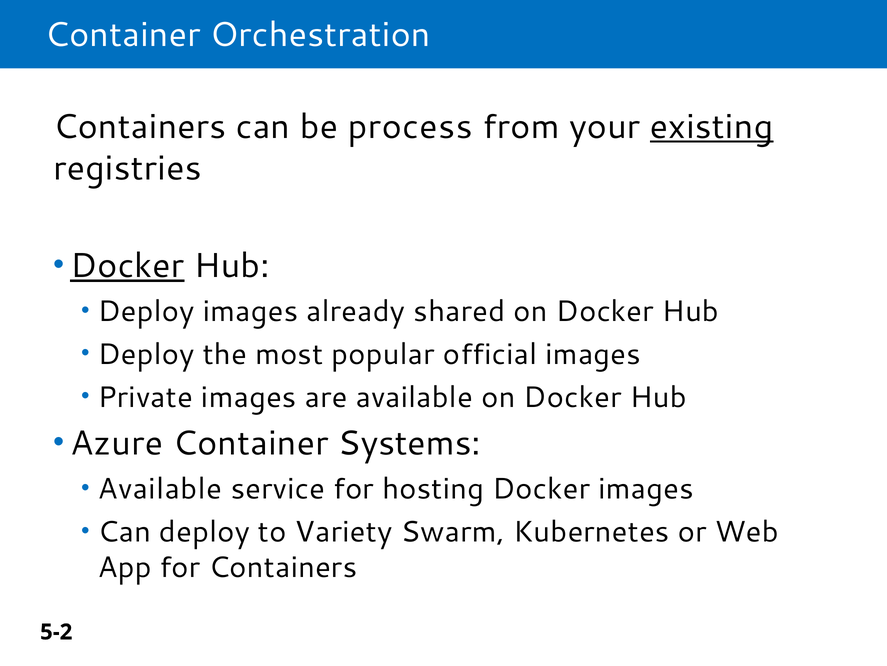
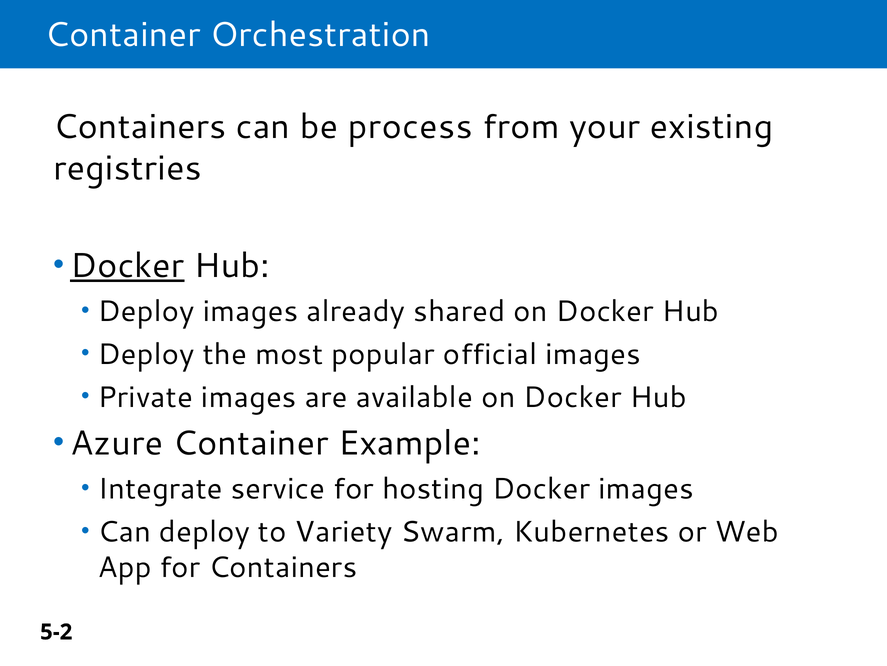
existing underline: present -> none (712, 127)
Systems: Systems -> Example (409, 443)
Available: Available -> Integrate (160, 489)
